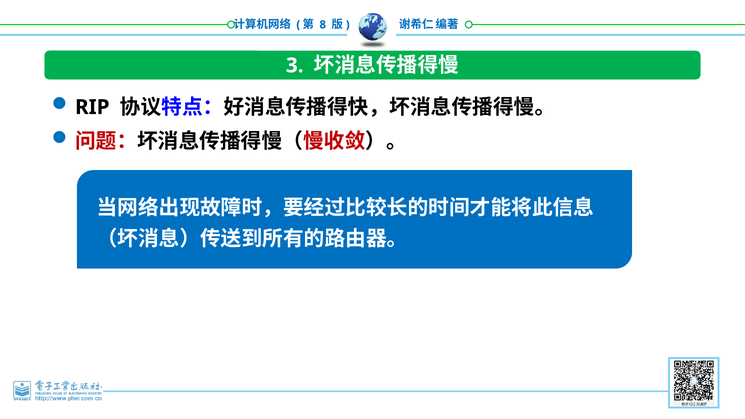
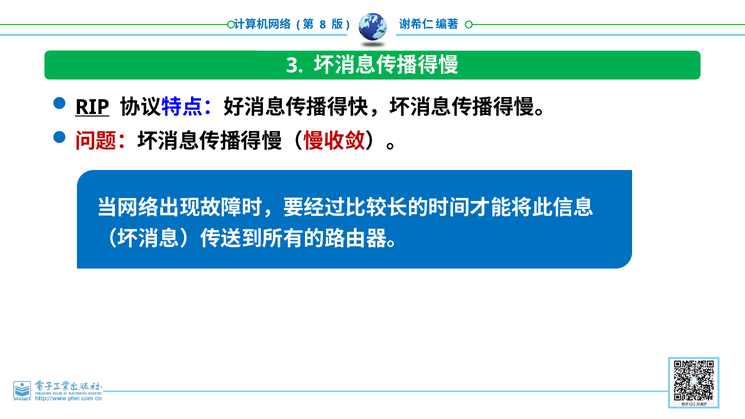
RIP underline: none -> present (92, 107)
